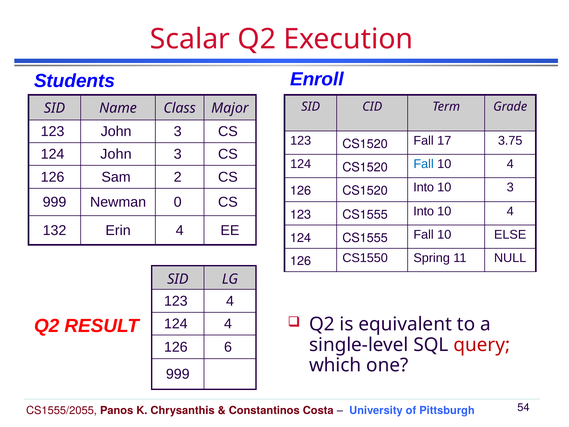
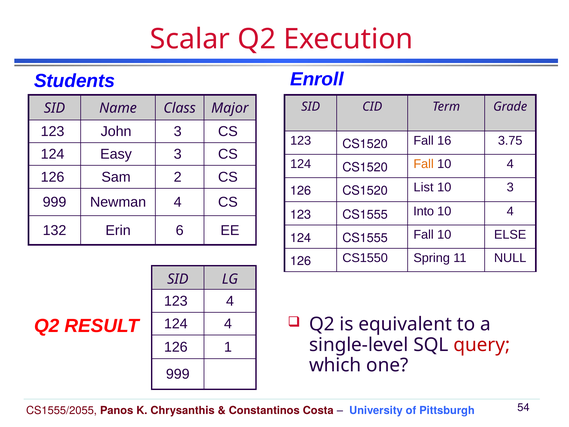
17: 17 -> 16 (444, 141)
124 John: John -> Easy (116, 154)
Fall colour: blue -> orange (424, 164)
CS1520 Into: Into -> List (424, 187)
Newman 0: 0 -> 4 (178, 202)
Erin 4: 4 -> 6 (180, 230)
6: 6 -> 1 (228, 347)
